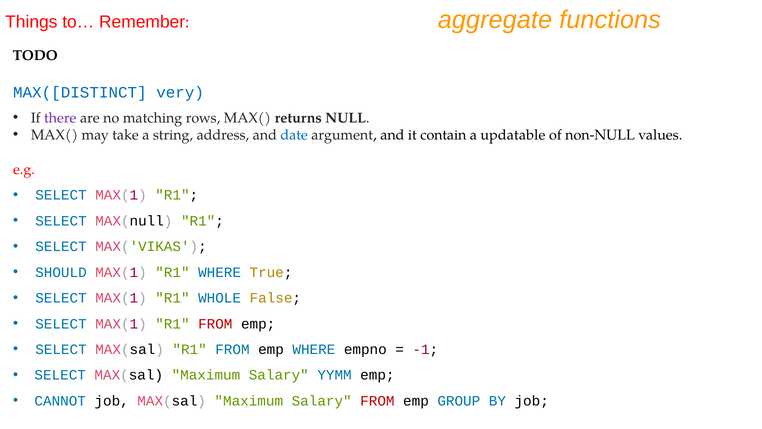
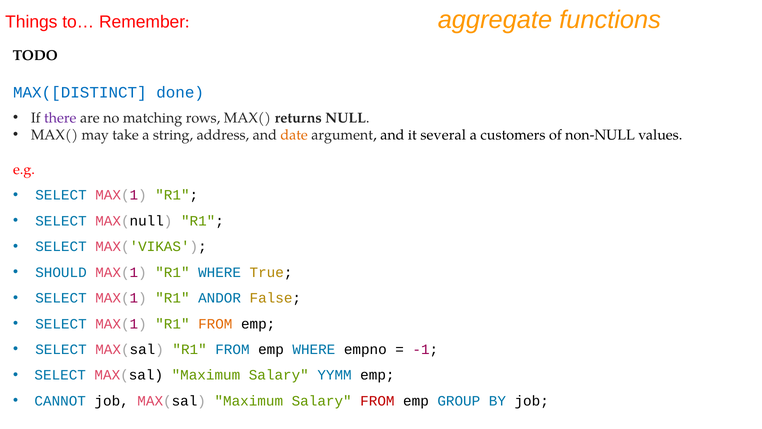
very: very -> done (180, 92)
date colour: blue -> orange (294, 135)
contain: contain -> several (443, 135)
updatable: updatable -> customers (513, 135)
WHOLE: WHOLE -> ANDOR (220, 298)
FROM colour: red -> orange (215, 324)
